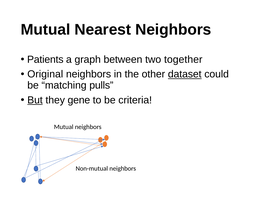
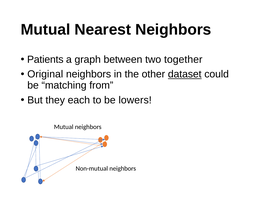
pulls: pulls -> from (101, 85)
But underline: present -> none (35, 100)
gene: gene -> each (79, 100)
criteria: criteria -> lowers (135, 100)
